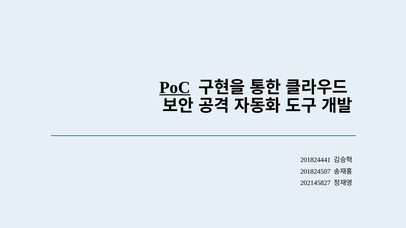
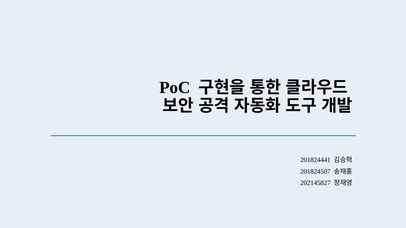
PoC underline: present -> none (175, 88)
